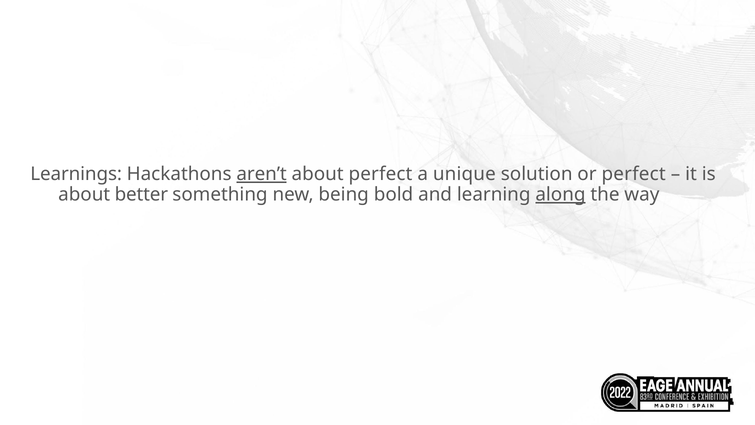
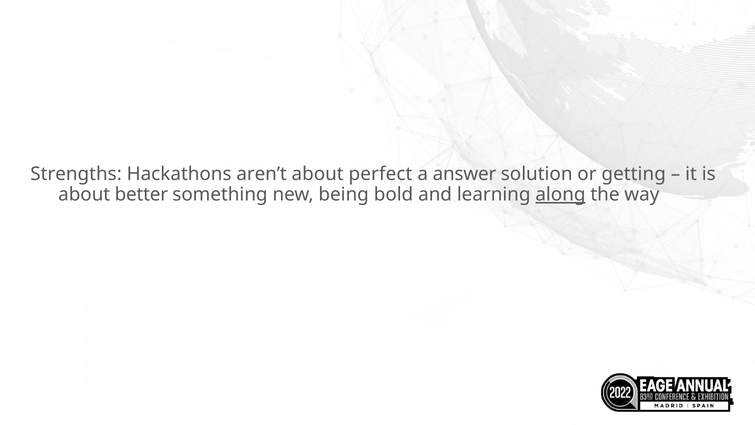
Learnings: Learnings -> Strengths (76, 174)
aren’t underline: present -> none (262, 174)
unique: unique -> answer (465, 174)
or perfect: perfect -> getting (634, 174)
